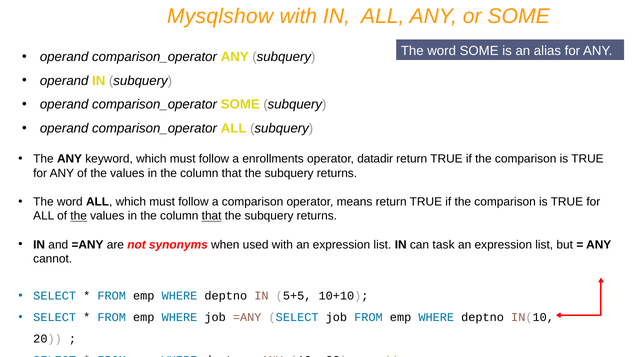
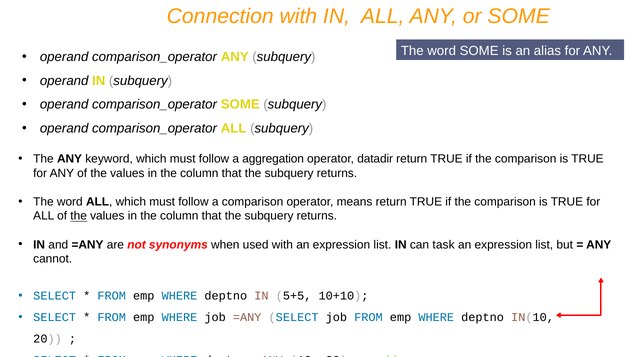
Mysqlshow: Mysqlshow -> Connection (220, 17)
enrollments: enrollments -> aggregation (273, 159)
that underline: present -> none (212, 216)
